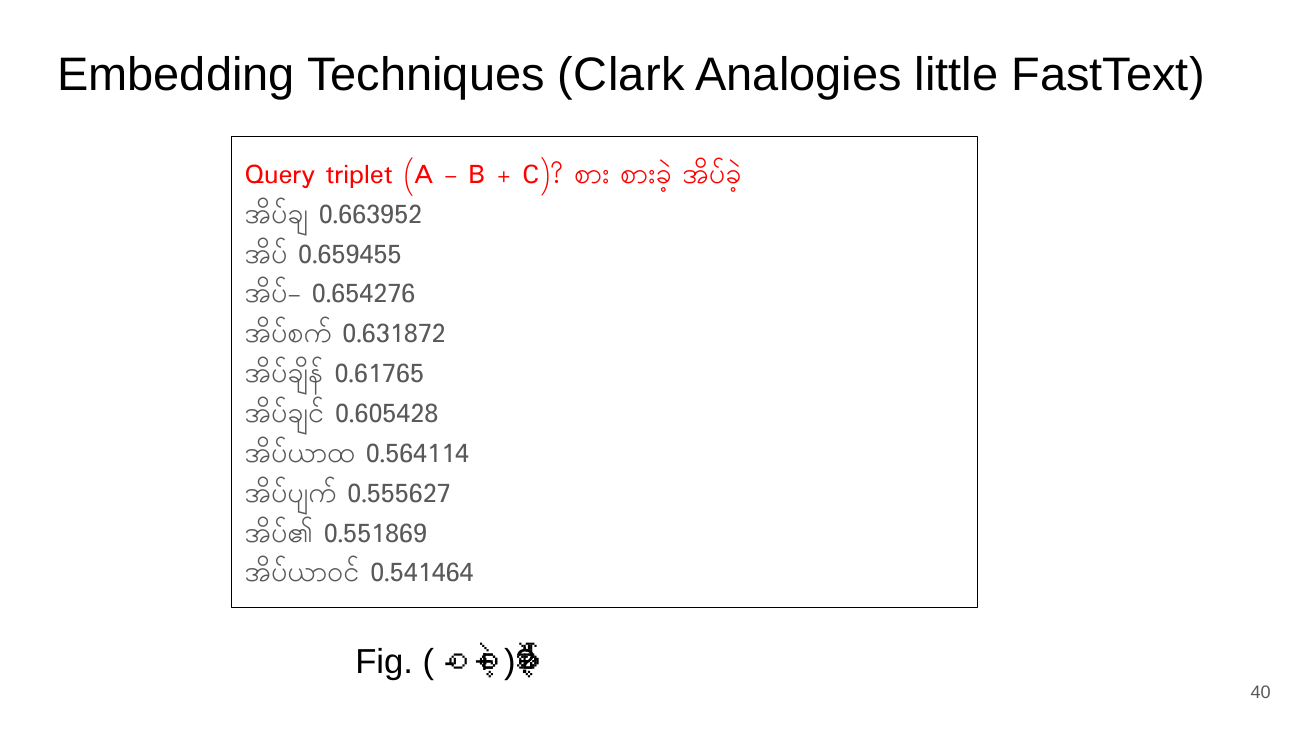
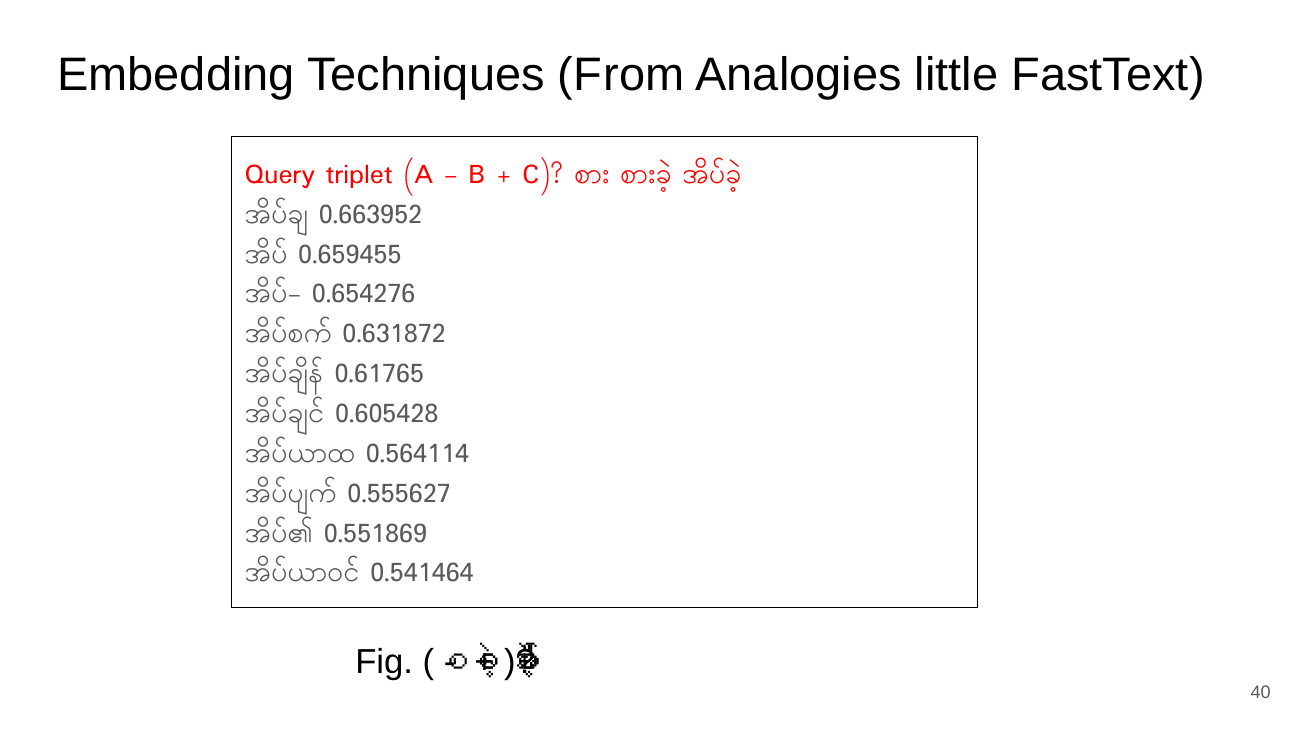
Clark: Clark -> From (621, 75)
